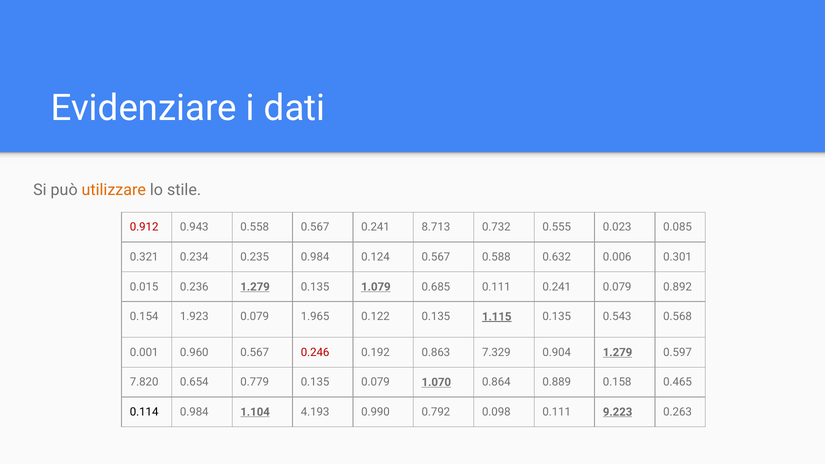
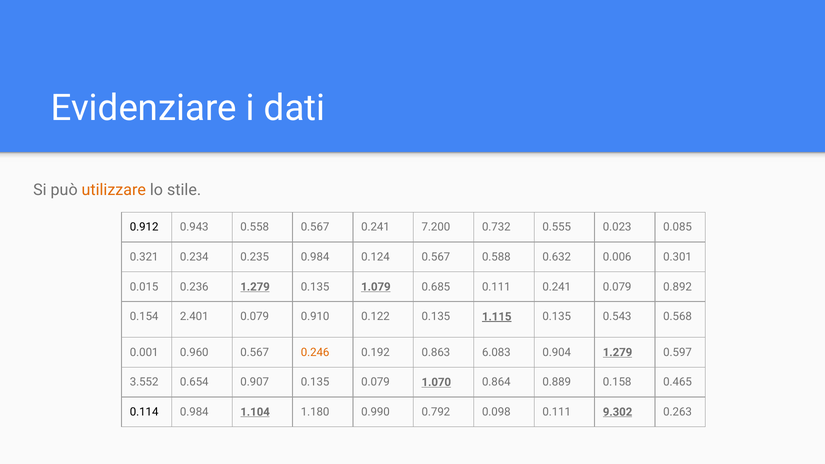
0.912 colour: red -> black (144, 227)
8.713: 8.713 -> 7.200 (436, 227)
1.923: 1.923 -> 2.401 (194, 317)
1.965: 1.965 -> 0.910 (315, 317)
0.246 colour: red -> orange (315, 352)
7.329: 7.329 -> 6.083 (496, 352)
7.820: 7.820 -> 3.552 (144, 382)
0.779: 0.779 -> 0.907 (255, 382)
4.193: 4.193 -> 1.180 (315, 412)
9.223: 9.223 -> 9.302 (618, 412)
